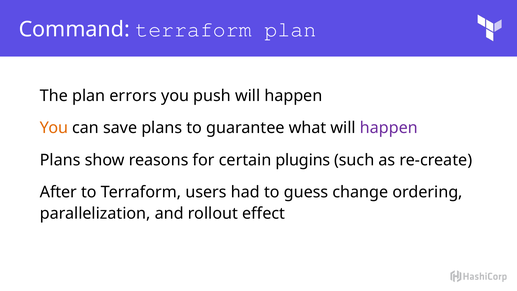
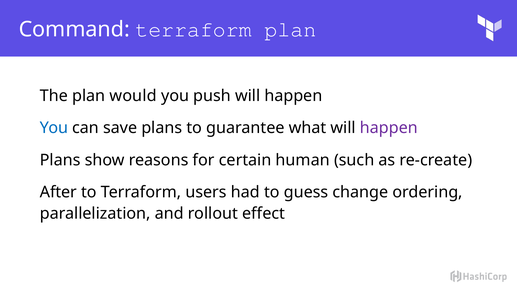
errors: errors -> would (133, 96)
You colour: orange -> blue (54, 128)
plugins: plugins -> human (303, 160)
